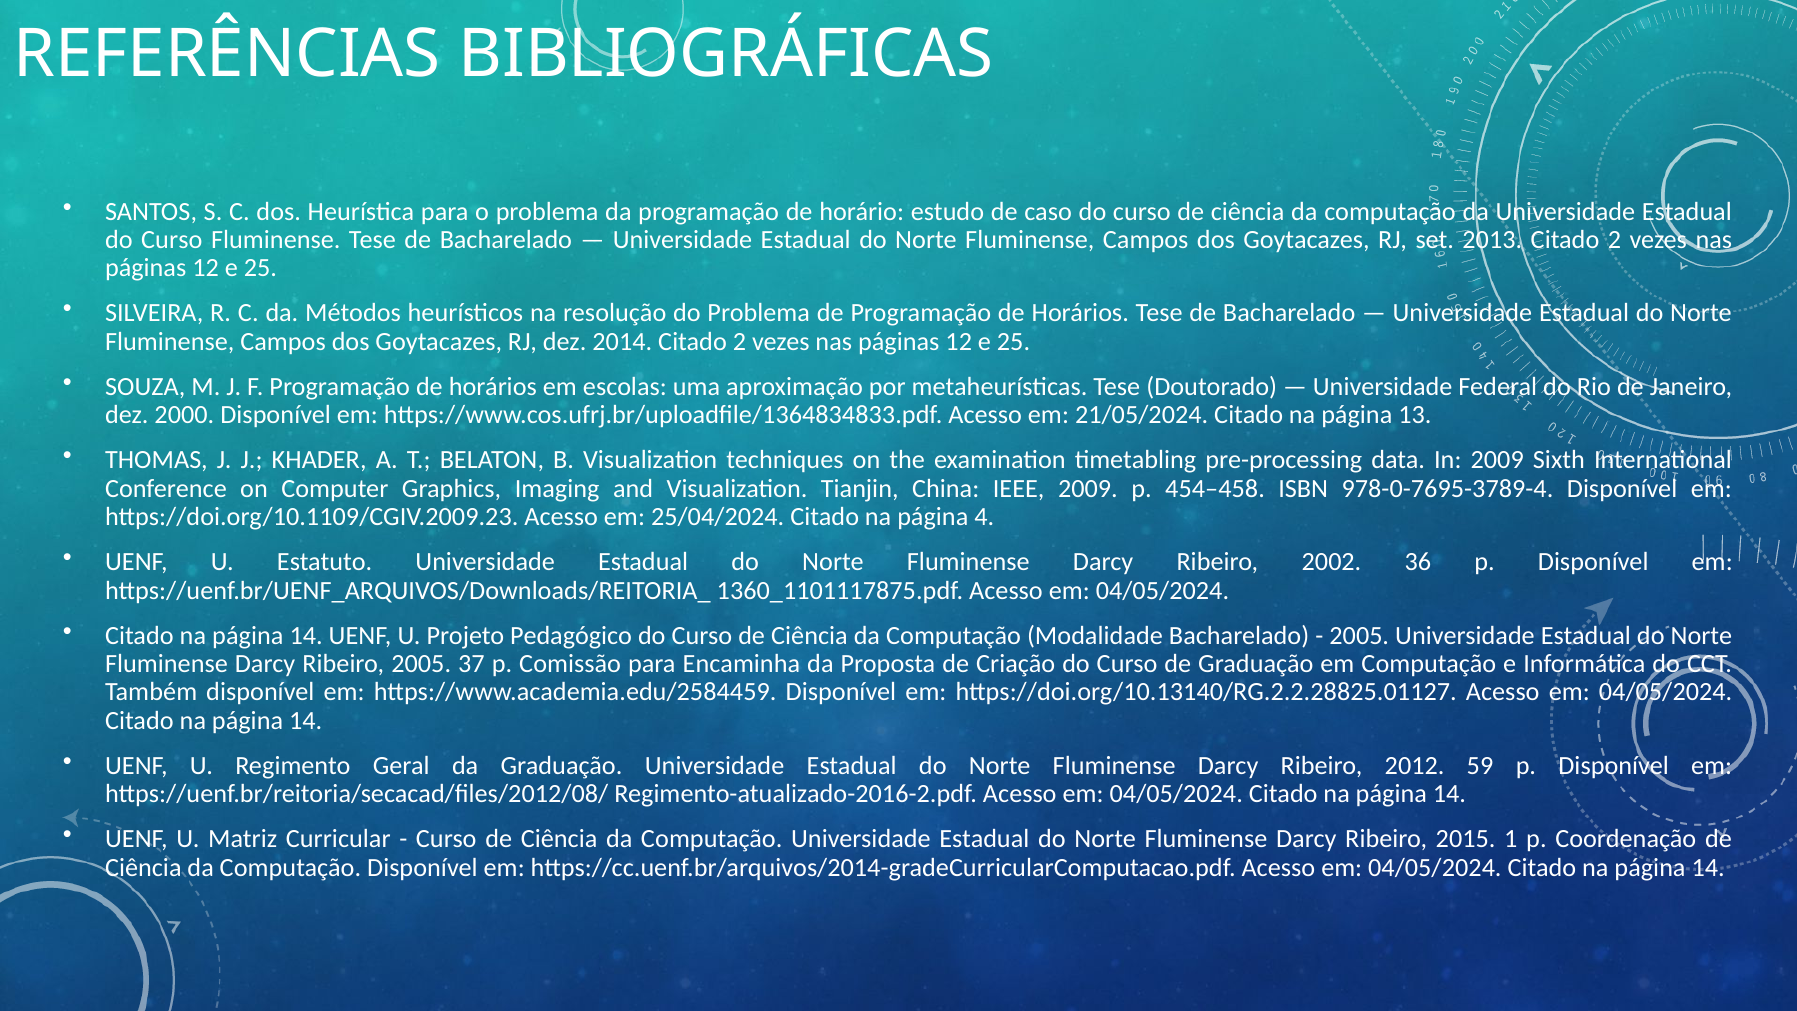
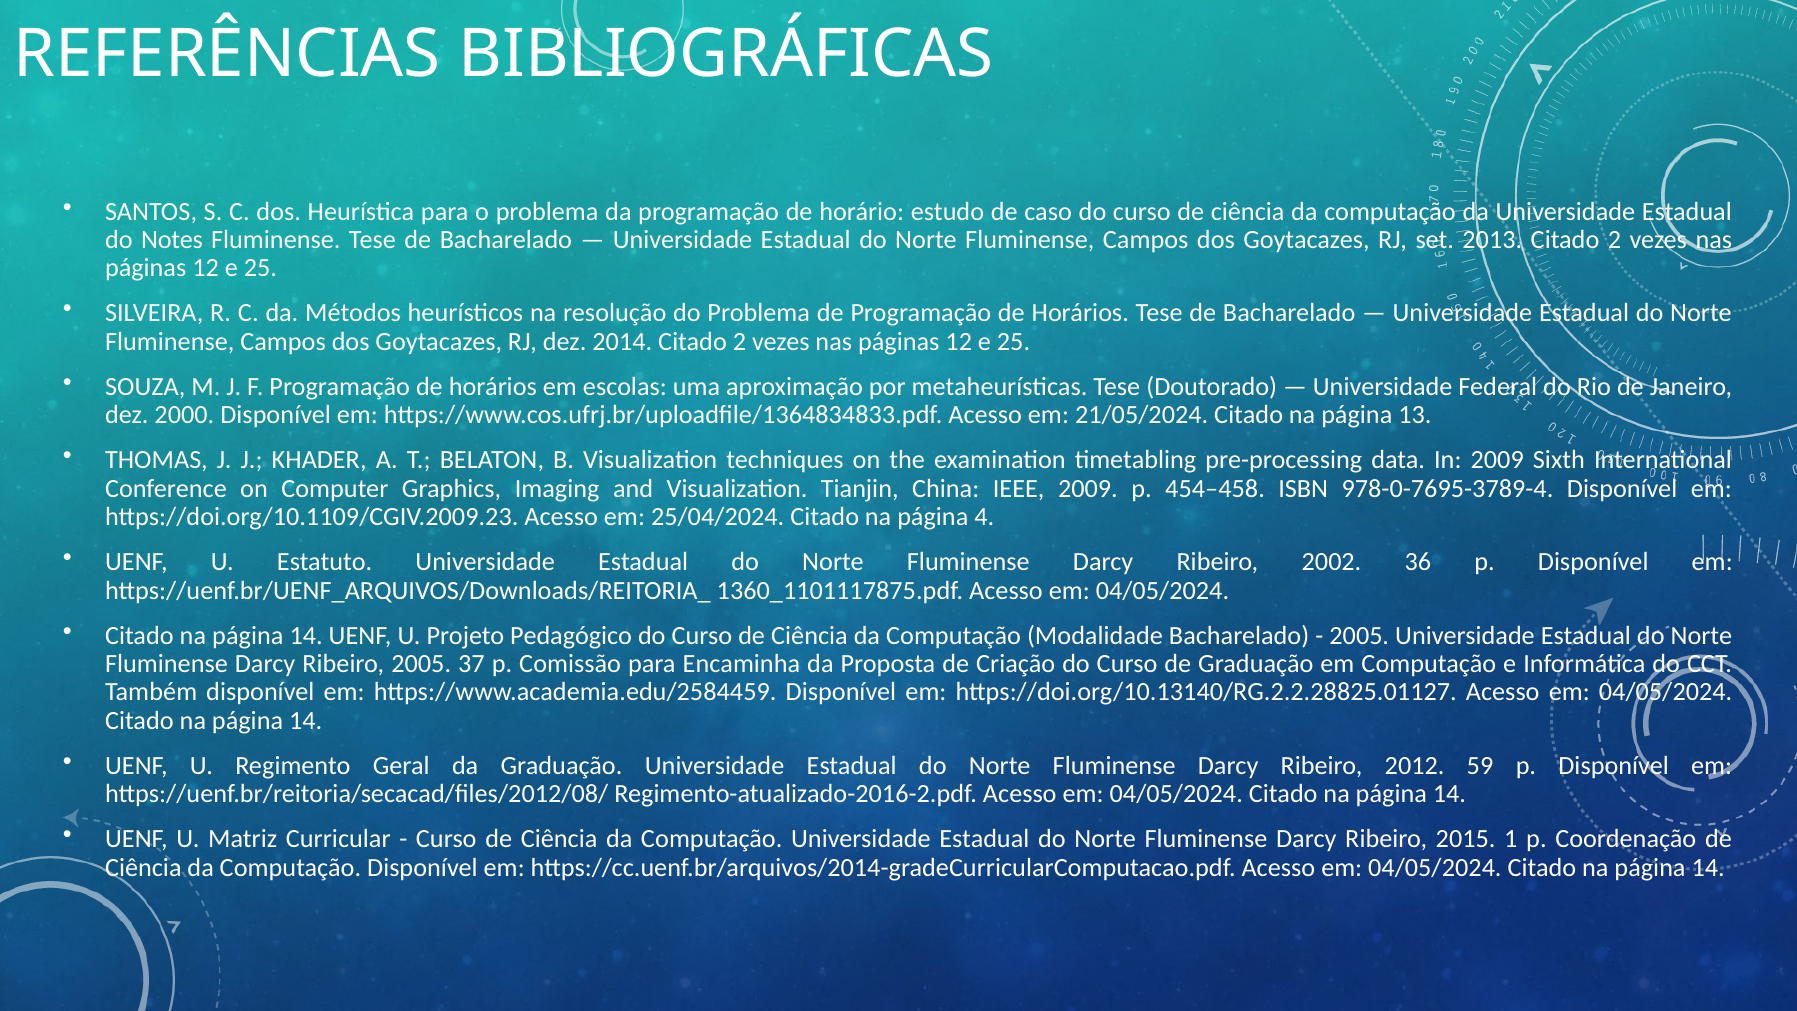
Curso: Curso -> Notes (172, 240)
